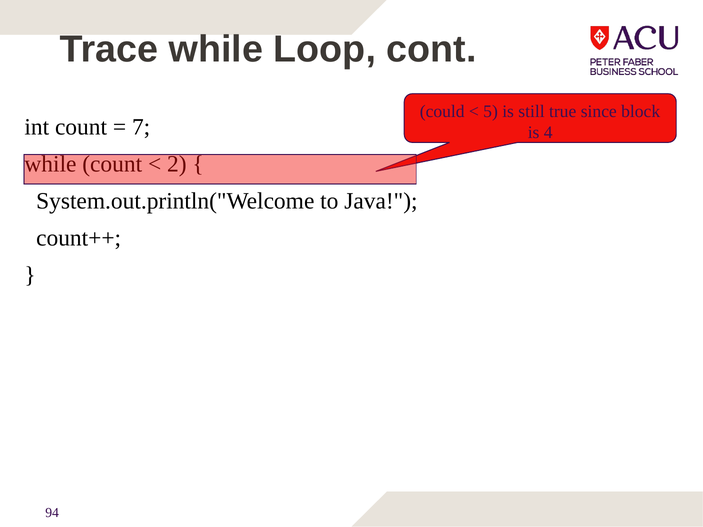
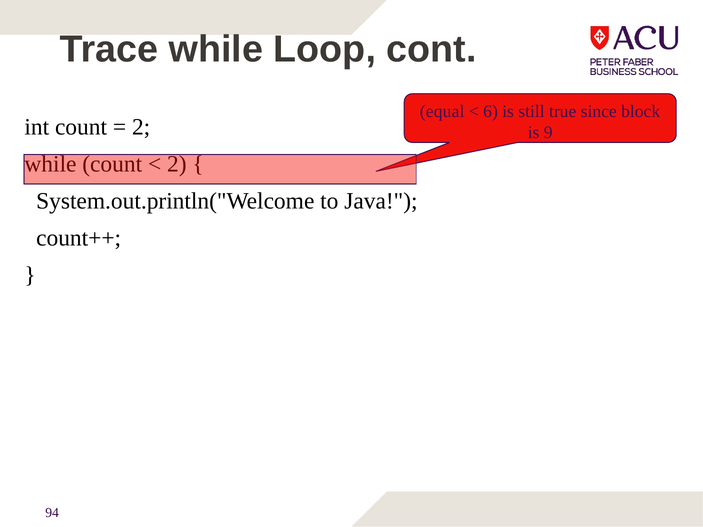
could: could -> equal (442, 111)
5: 5 -> 6 (491, 111)
7: 7 -> 2 (141, 127)
4: 4 -> 9 (548, 132)
